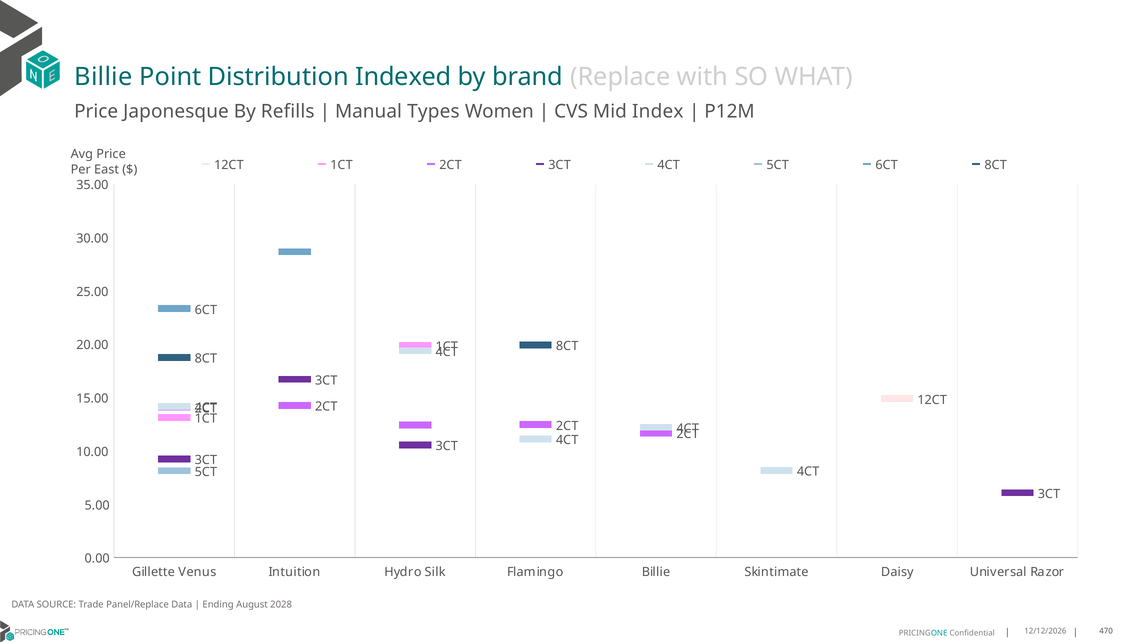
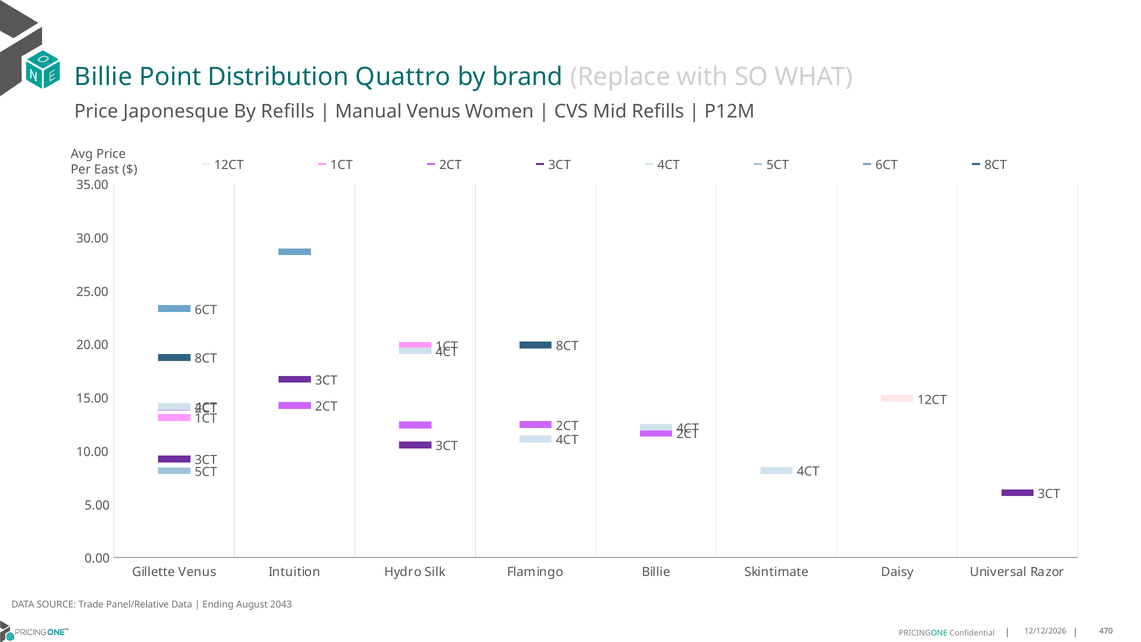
Indexed: Indexed -> Quattro (403, 77)
Manual Types: Types -> Venus (434, 111)
Mid Index: Index -> Refills (658, 111)
Panel/Replace: Panel/Replace -> Panel/Relative (138, 605)
2028: 2028 -> 2043 (281, 605)
